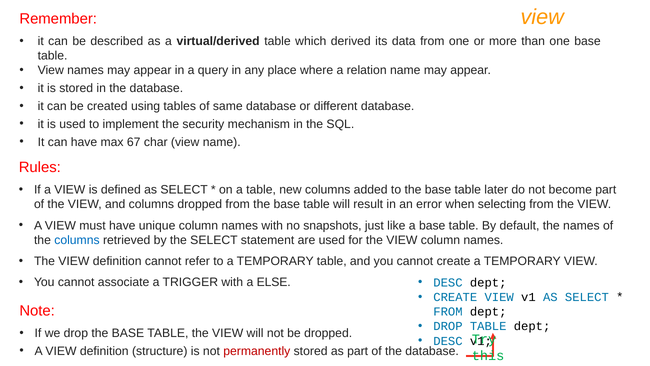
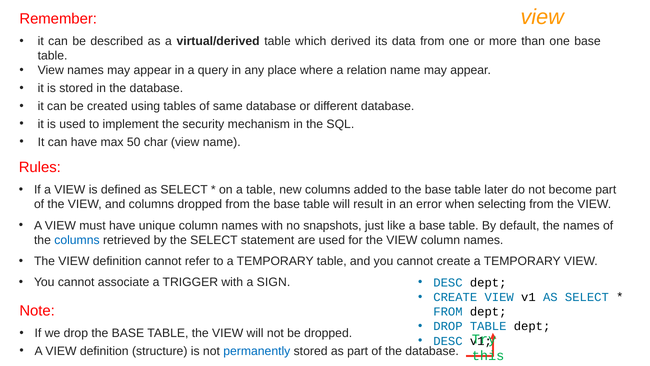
67: 67 -> 50 (134, 142)
ELSE: ELSE -> SIGN (274, 282)
permanently colour: red -> blue (257, 351)
